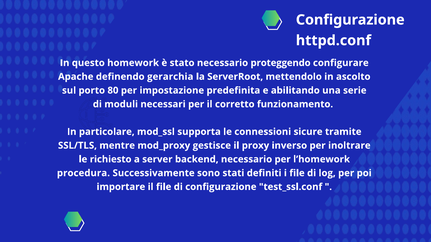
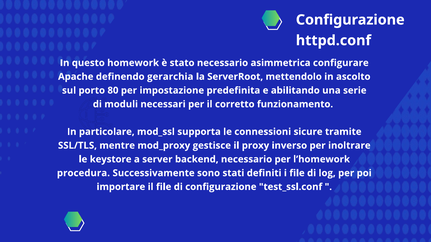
proteggendo: proteggendo -> asimmetrica (281, 63)
richiesto: richiesto -> keystore (111, 160)
